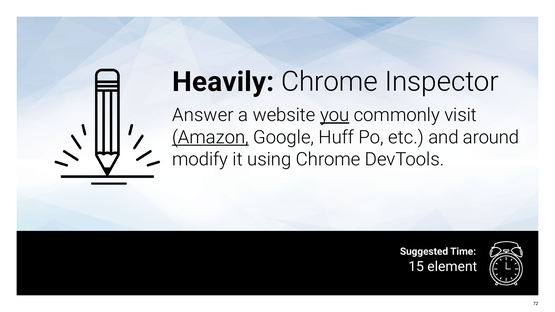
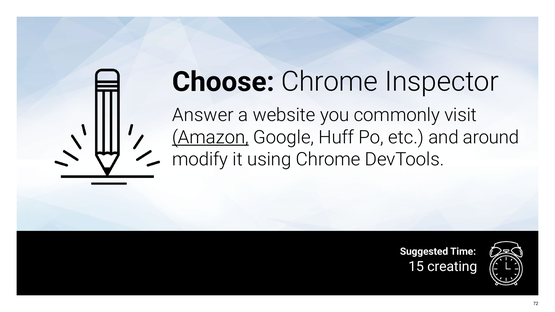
Heavily: Heavily -> Choose (223, 82)
you underline: present -> none (335, 115)
element: element -> creating (452, 267)
